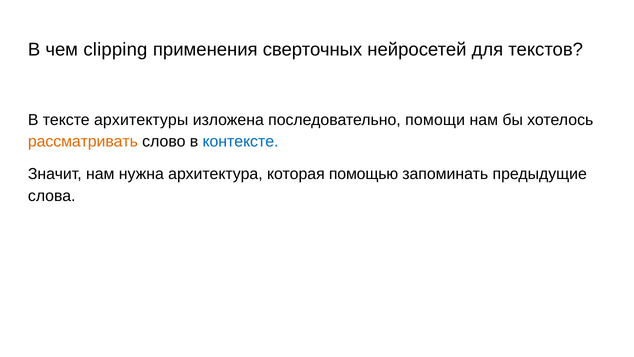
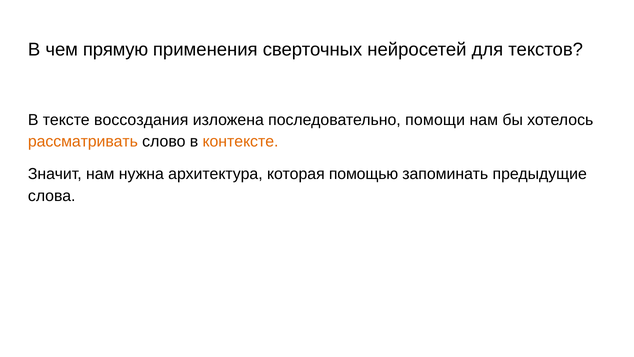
clipping: clipping -> прямую (116, 50)
архитектуры: архитектуры -> воссоздания (141, 120)
контексте colour: blue -> orange (241, 142)
